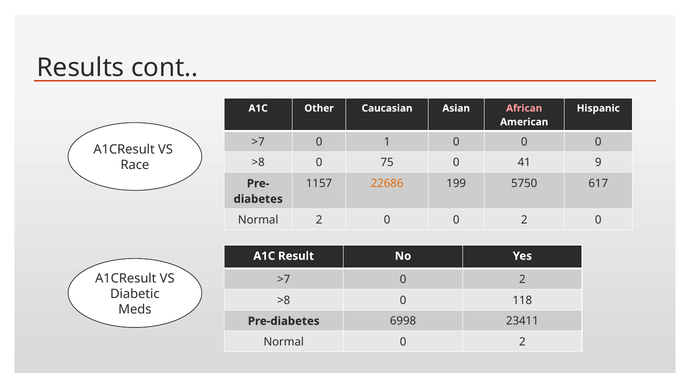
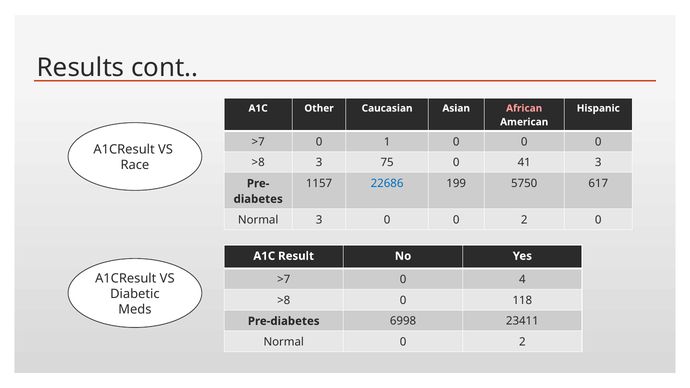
0: 0 -> 3 (319, 163)
41 9: 9 -> 3 (598, 163)
22686 colour: orange -> blue (387, 184)
Normal 2: 2 -> 3 (319, 220)
>7 0 2: 2 -> 4 (522, 280)
